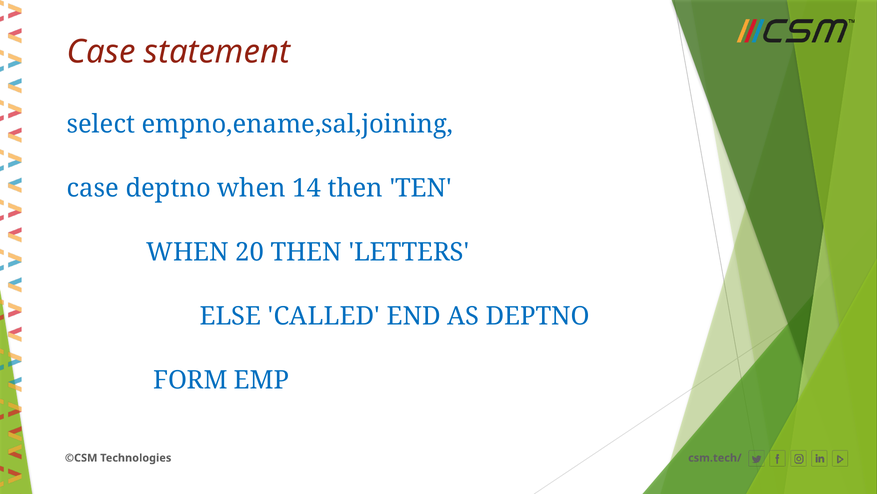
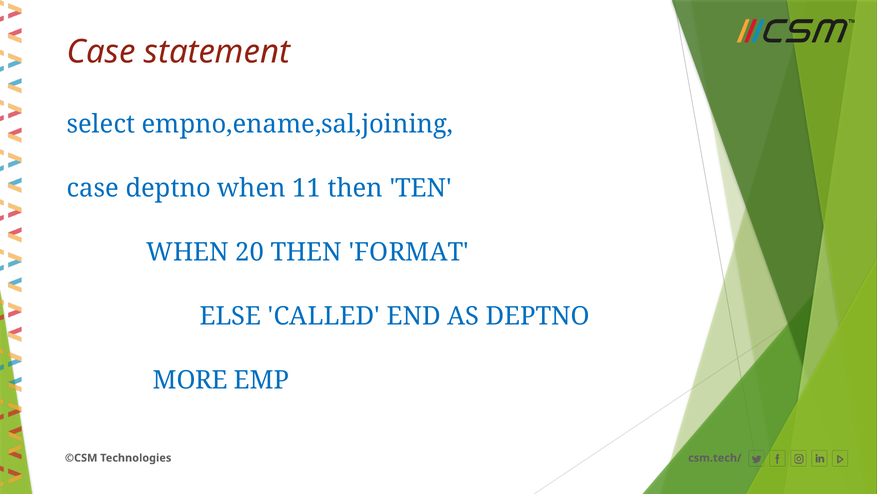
14: 14 -> 11 (307, 188)
LETTERS: LETTERS -> FORMAT (409, 252)
FORM: FORM -> MORE (190, 380)
